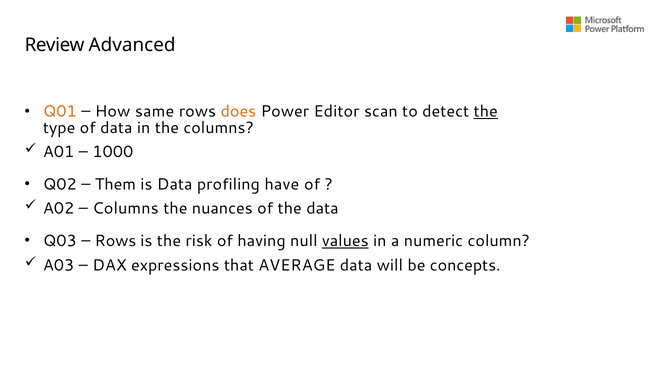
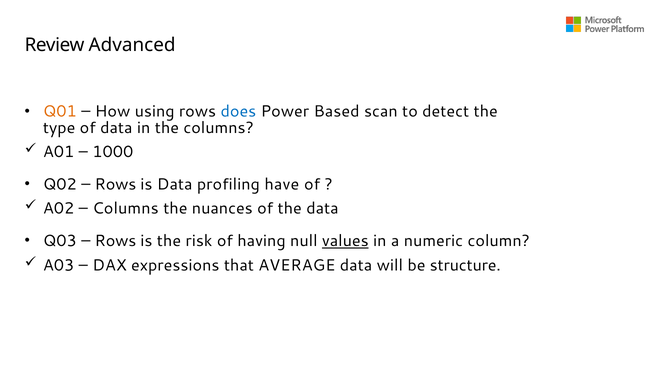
same: same -> using (155, 112)
does colour: orange -> blue (238, 112)
Editor: Editor -> Based (337, 112)
the underline: present -> none (486, 112)
Them: Them -> Rows (115, 184)
concepts: concepts -> structure (465, 265)
